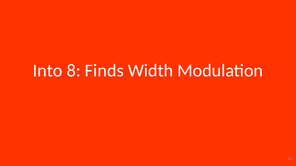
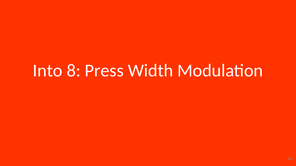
Finds: Finds -> Press (104, 71)
